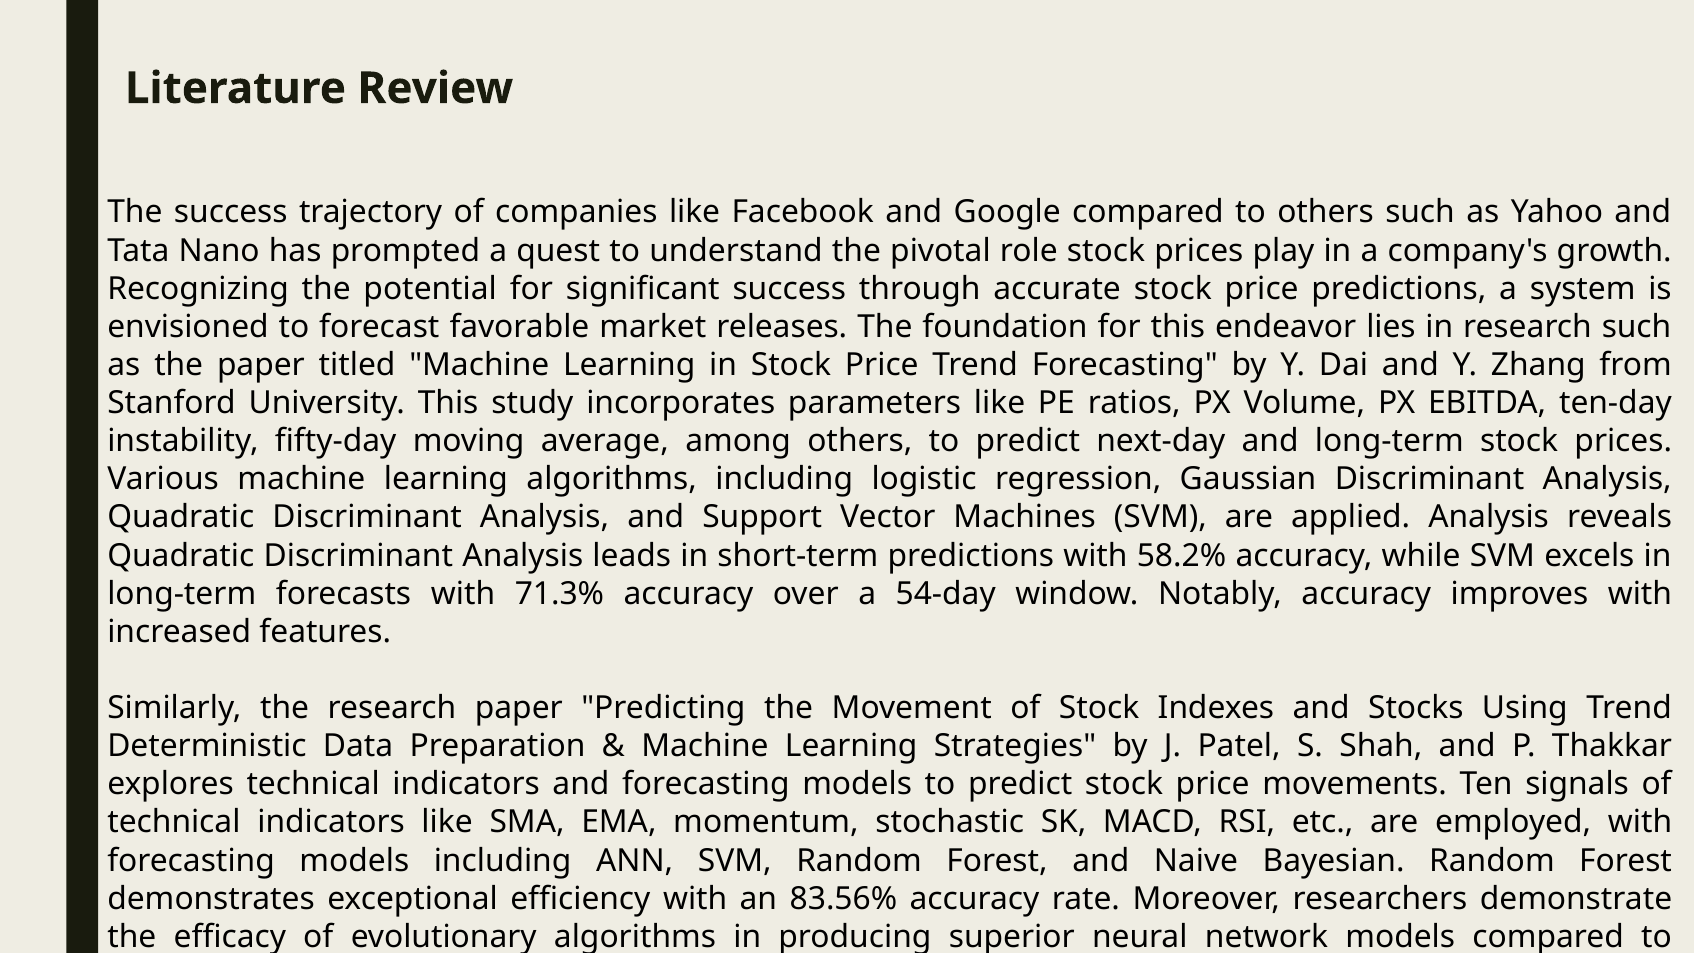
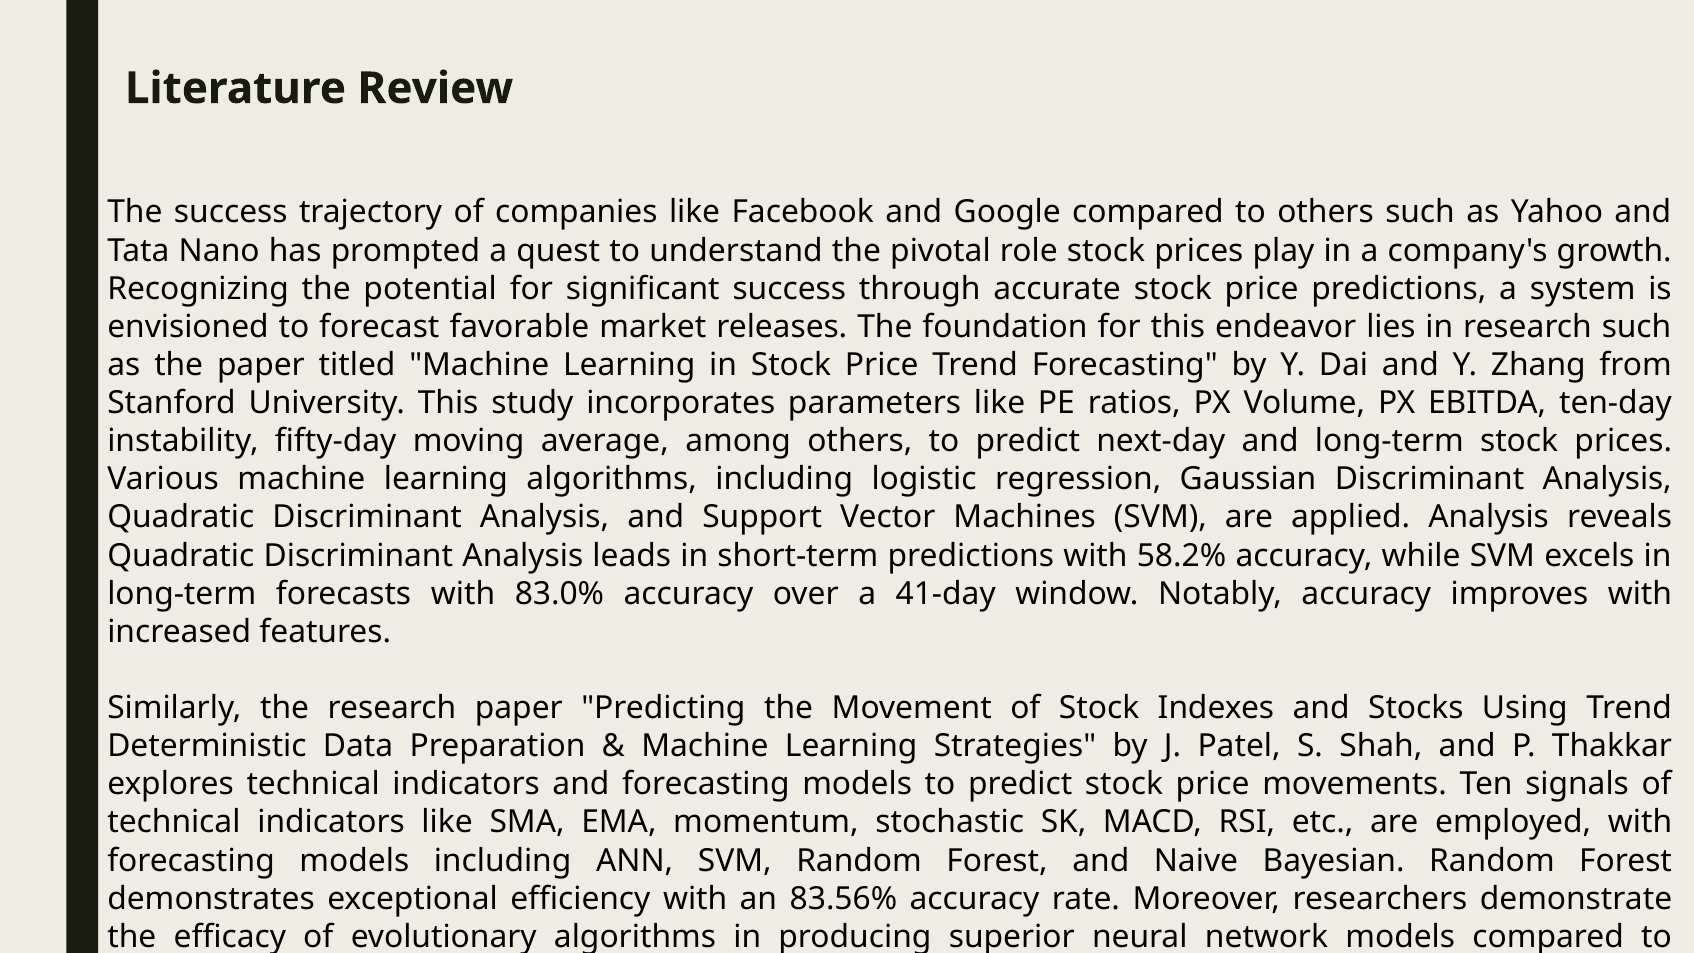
71.3%: 71.3% -> 83.0% (559, 594)
54-day: 54-day -> 41-day (946, 594)
